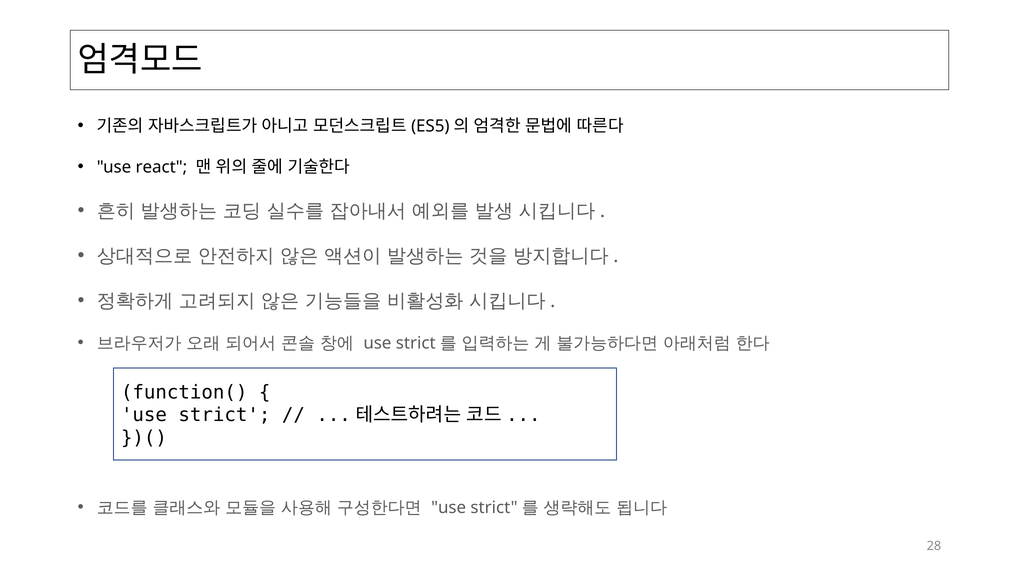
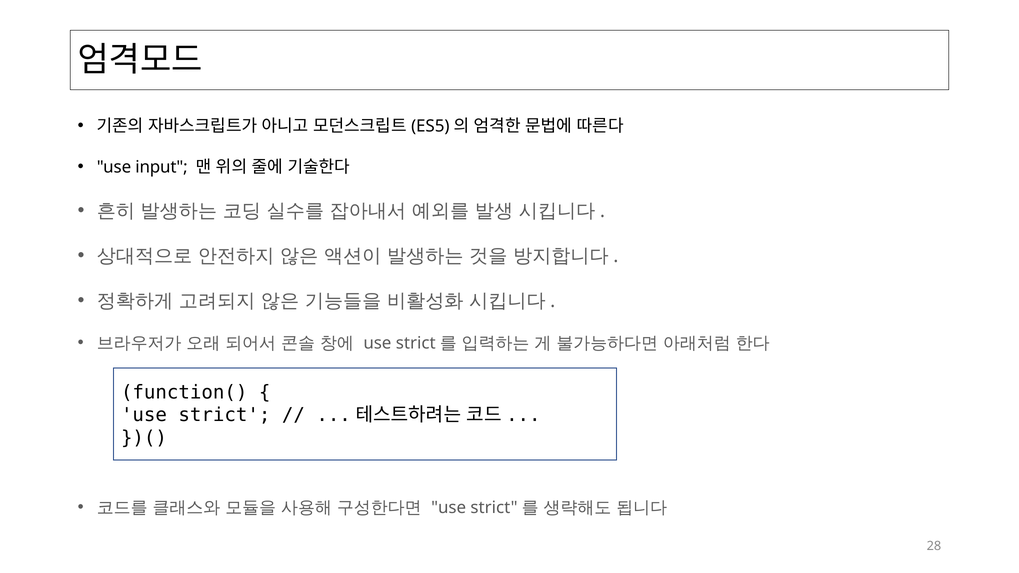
react: react -> input (162, 167)
